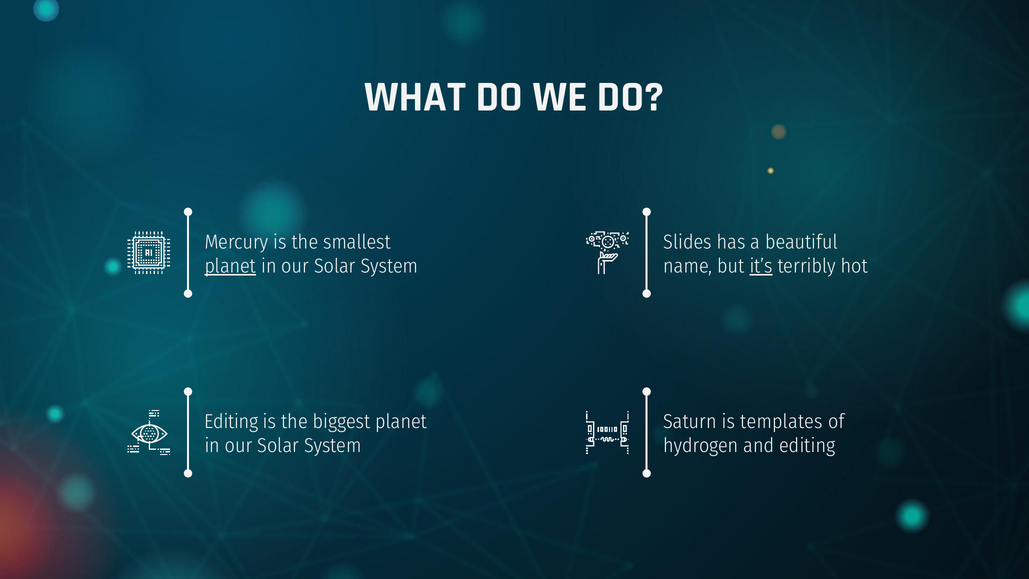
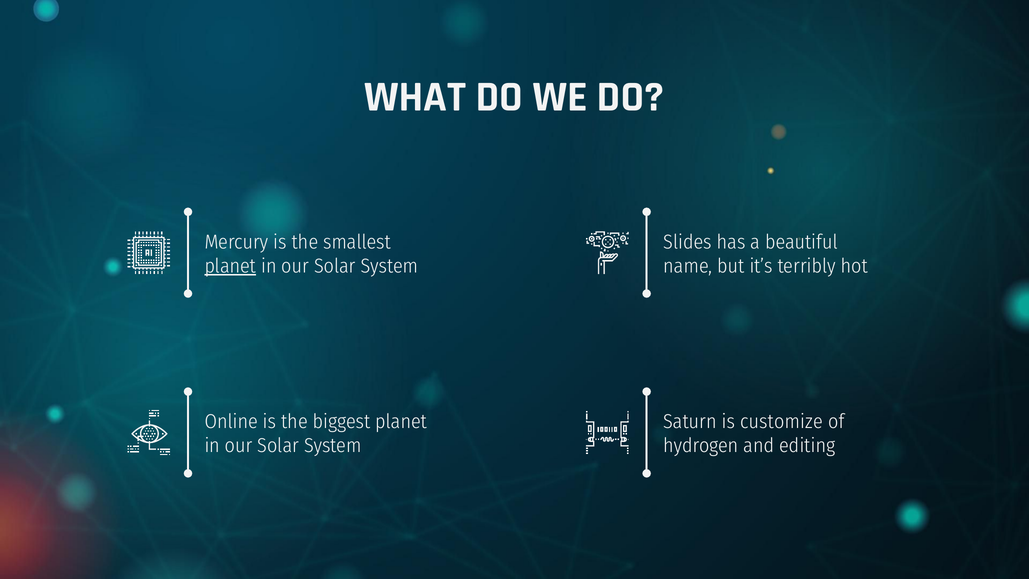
it’s underline: present -> none (761, 266)
Editing: Editing -> Online (231, 422)
templates: templates -> customize (782, 422)
